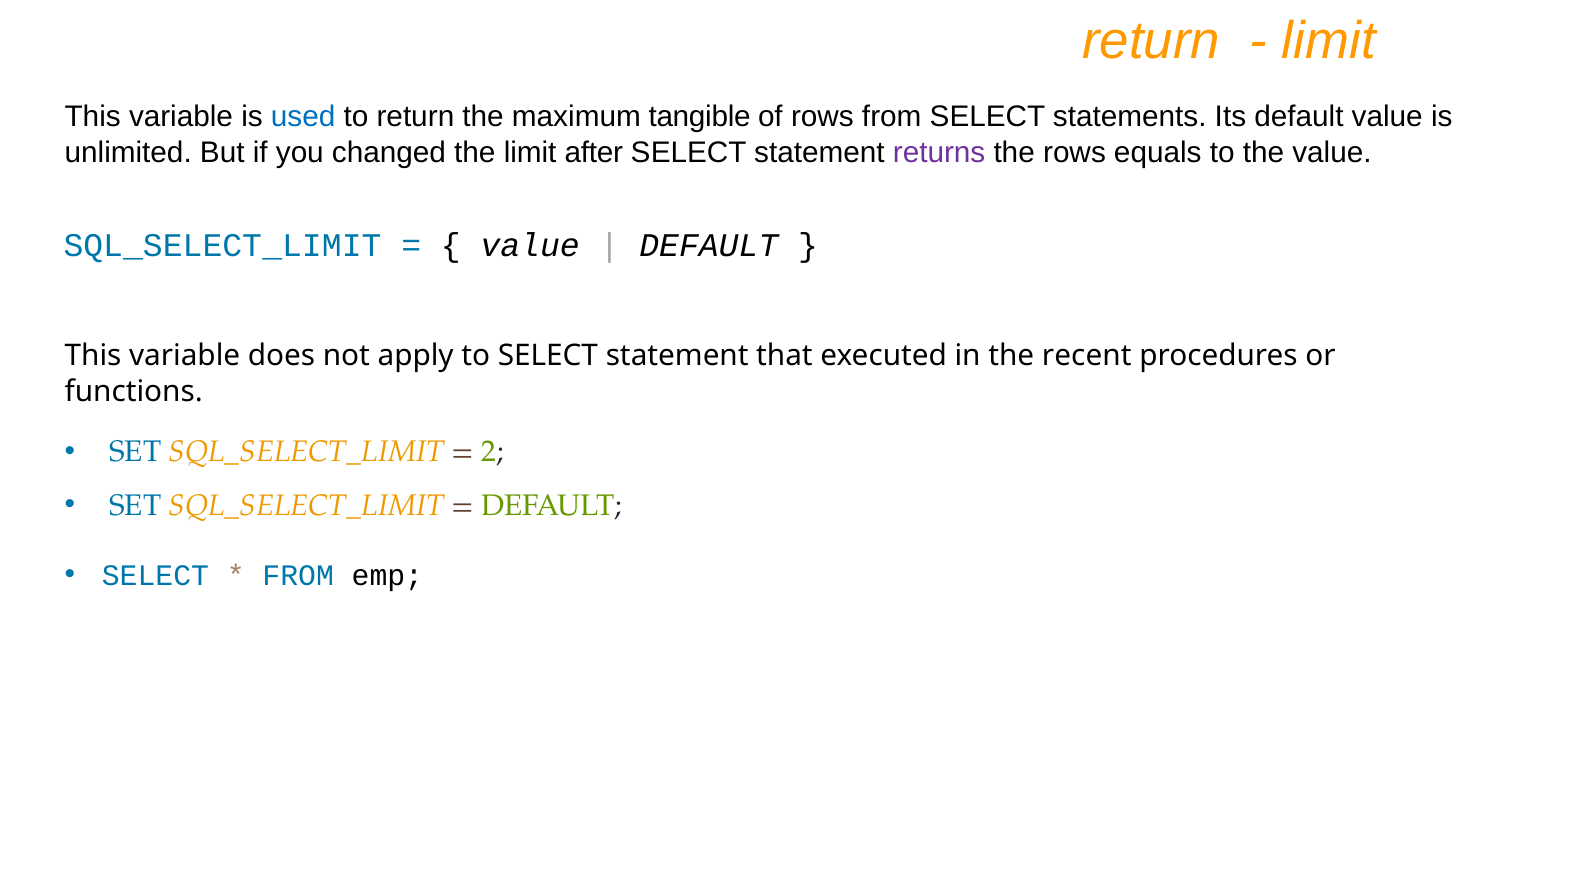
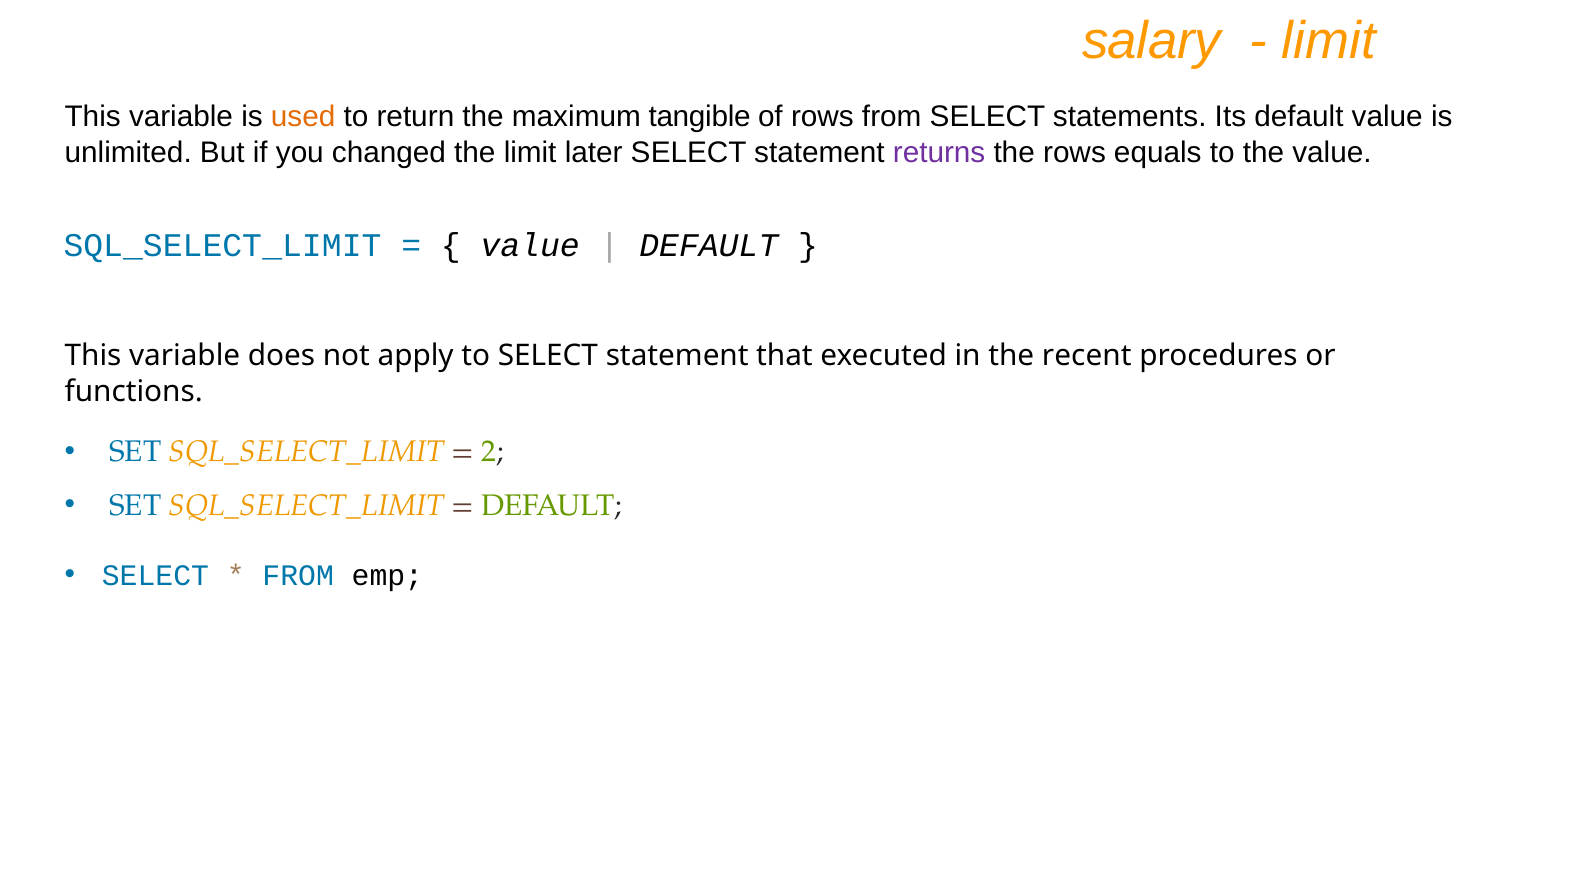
return: return -> salary (1151, 41)
used colour: blue -> orange (303, 117)
after: after -> later (594, 153)
